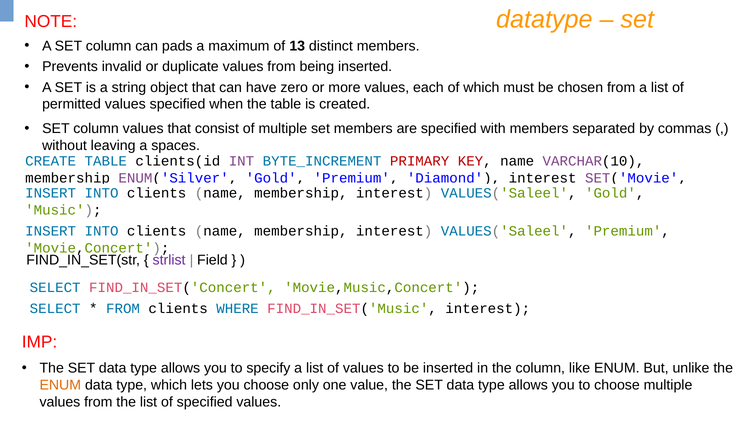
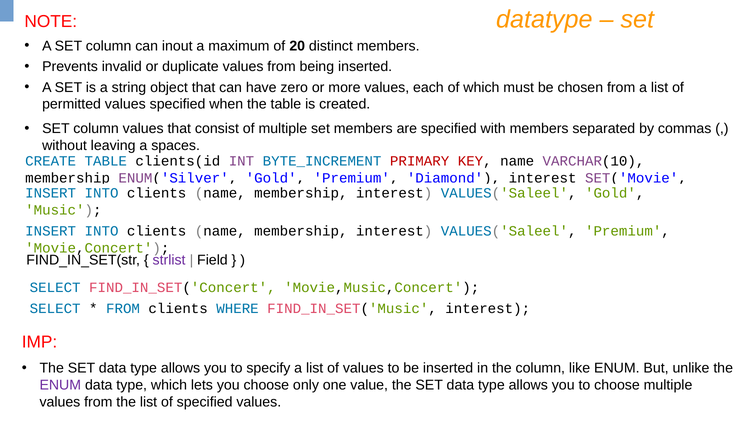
pads: pads -> inout (177, 46)
13: 13 -> 20 (297, 46)
ENUM colour: orange -> purple (60, 385)
